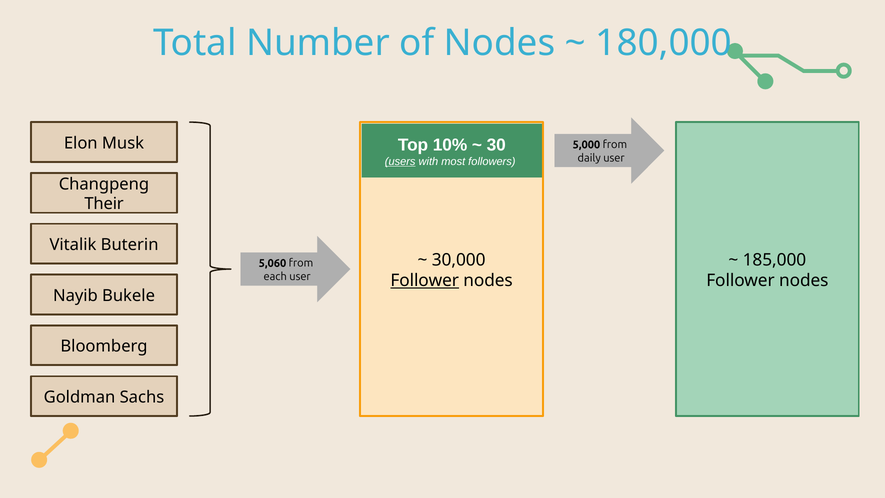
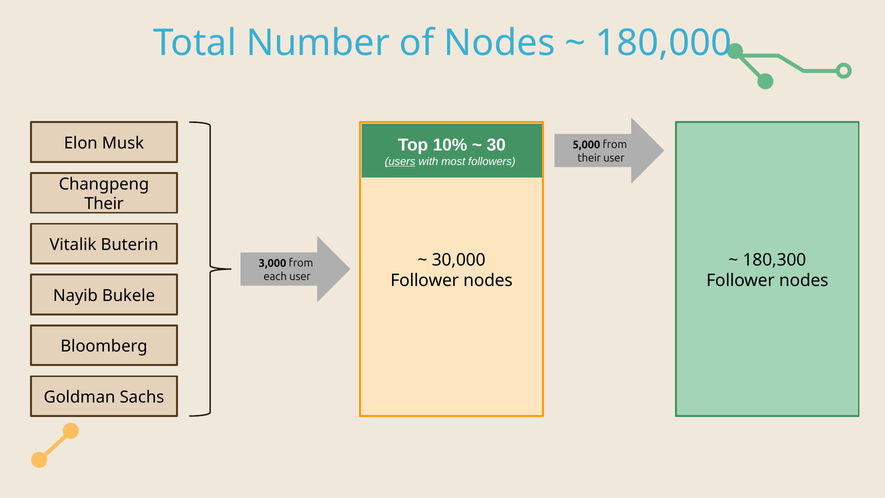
daily: daily -> their (589, 158)
185,000: 185,000 -> 180,300 (774, 260)
5,060: 5,060 -> 3,000 (272, 263)
Follower underline: present -> none (425, 280)
